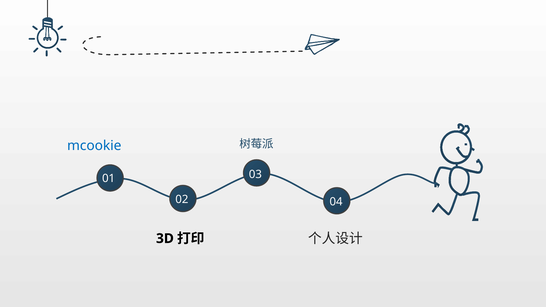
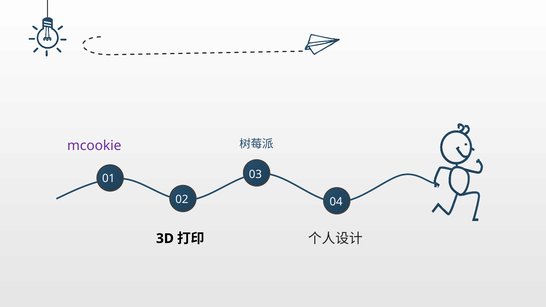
mcookie colour: blue -> purple (94, 146)
